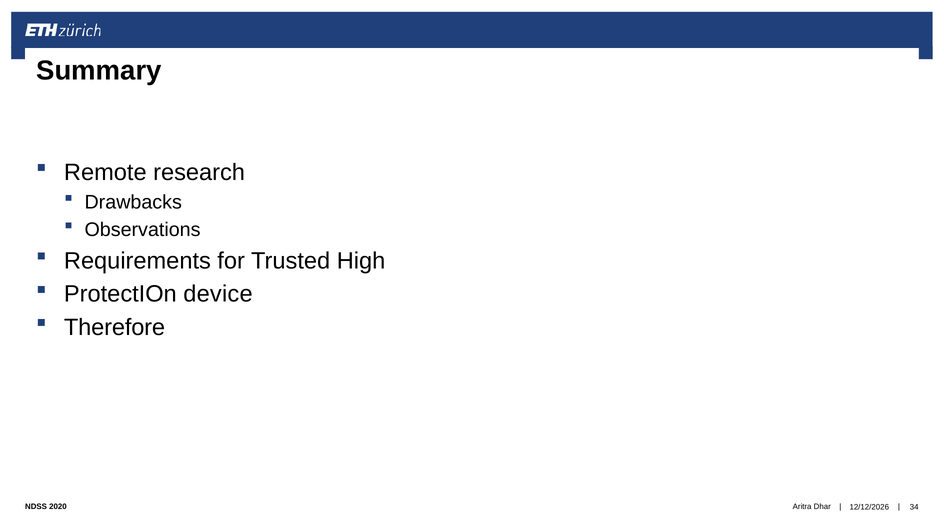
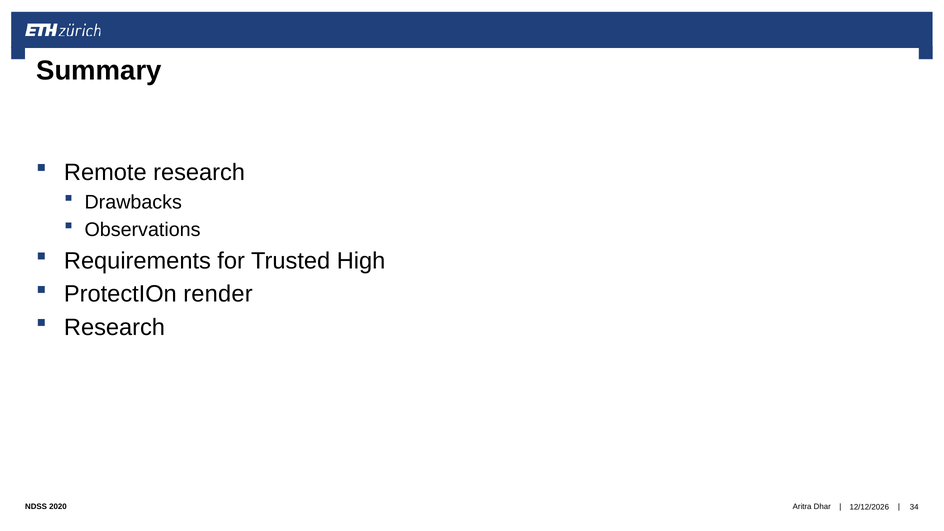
device: device -> render (218, 294)
Therefore: Therefore -> Research (114, 327)
